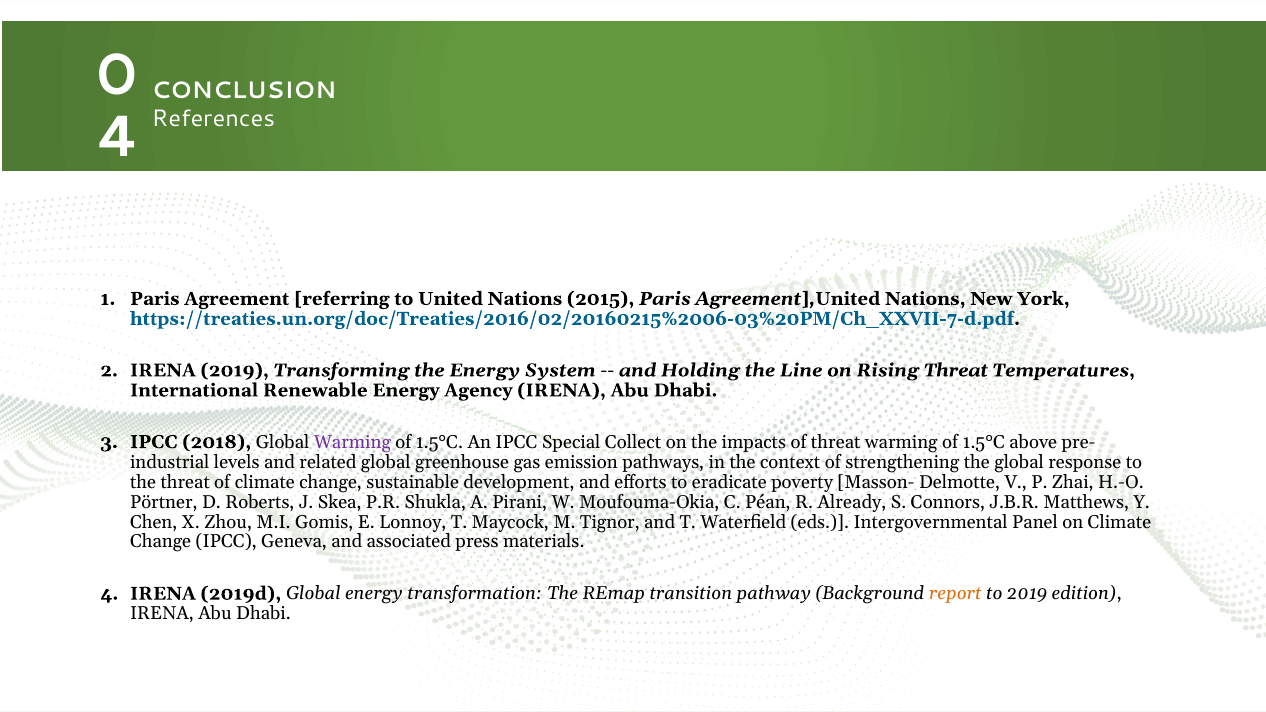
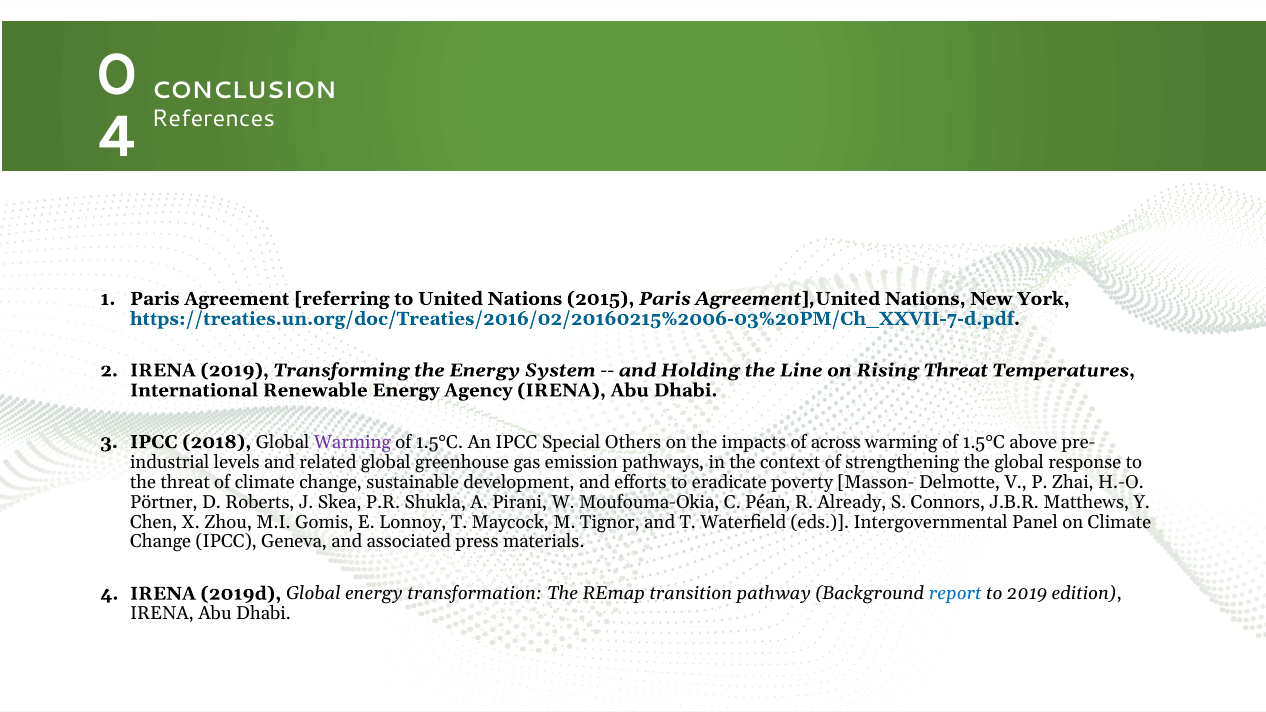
Collect: Collect -> Others (633, 442)
of threat: threat -> across (836, 442)
report colour: orange -> blue (955, 594)
